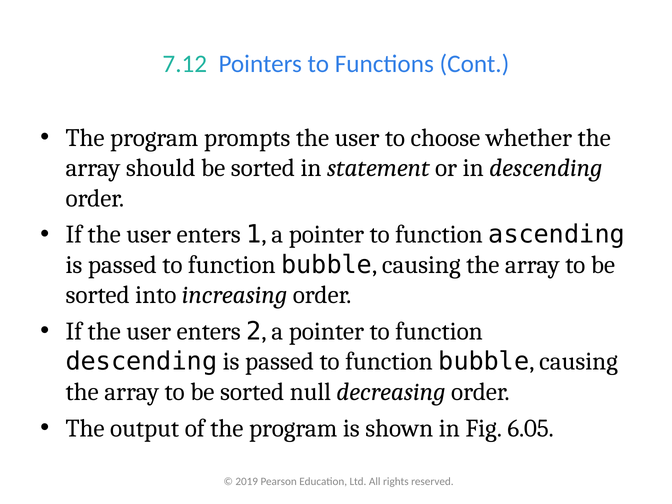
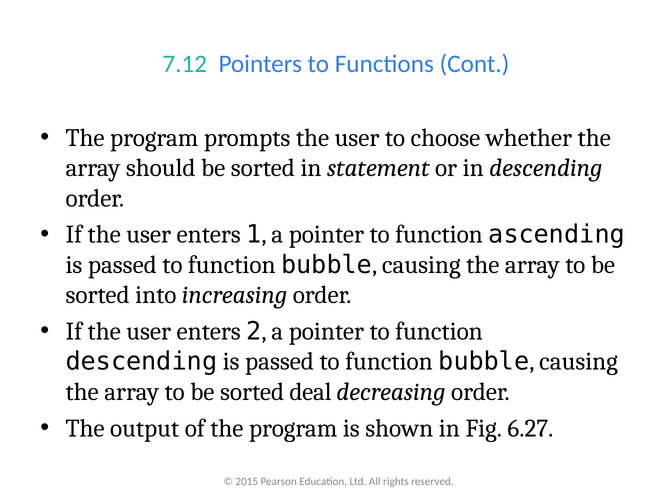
null: null -> deal (310, 392)
6.05: 6.05 -> 6.27 (530, 428)
2019: 2019 -> 2015 (247, 481)
